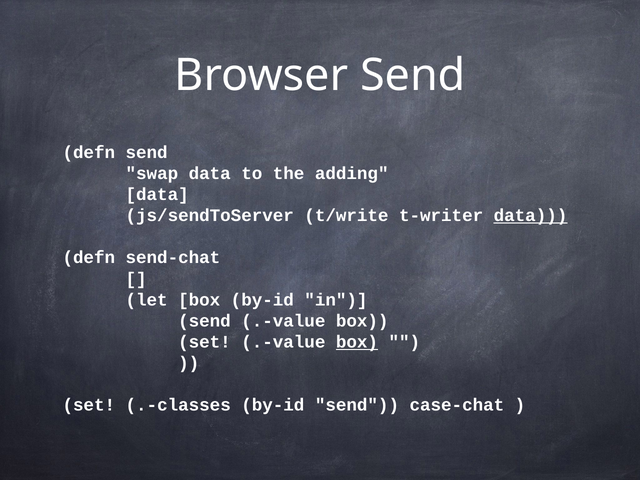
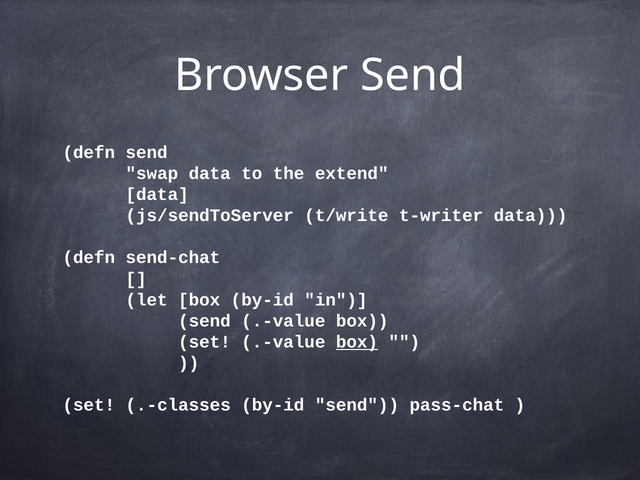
adding: adding -> extend (352, 173)
data underline: present -> none (531, 216)
case-chat: case-chat -> pass-chat (457, 405)
